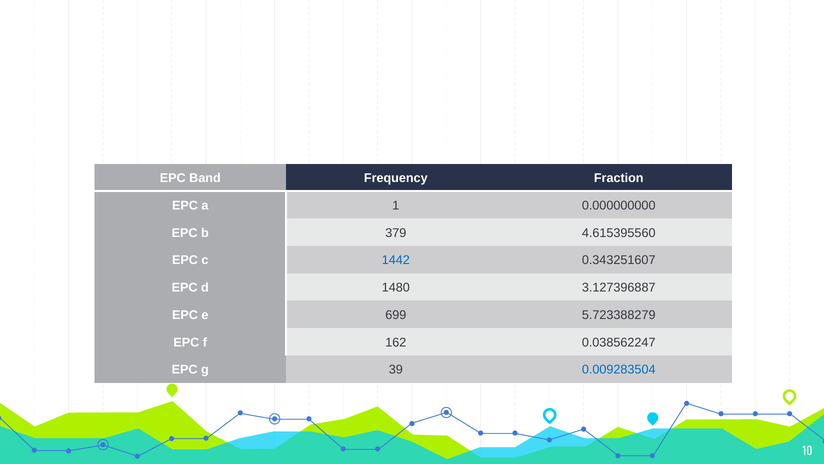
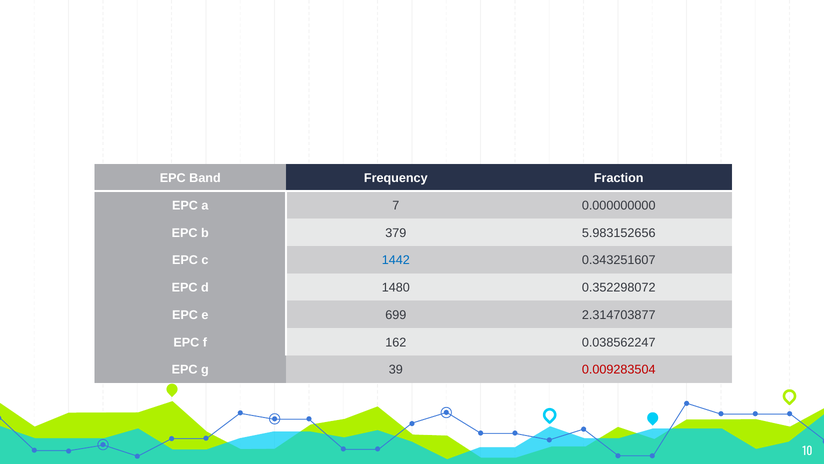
1: 1 -> 7 (396, 205)
4.615395560: 4.615395560 -> 5.983152656 (619, 233)
3.127396887: 3.127396887 -> 0.352298072 (619, 287)
5.723388279: 5.723388279 -> 2.314703877 (619, 315)
0.009283504 colour: blue -> red (619, 369)
